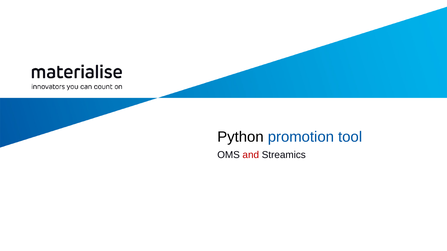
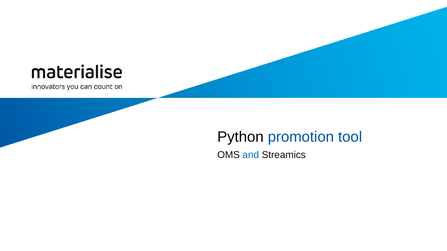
and colour: red -> blue (251, 155)
